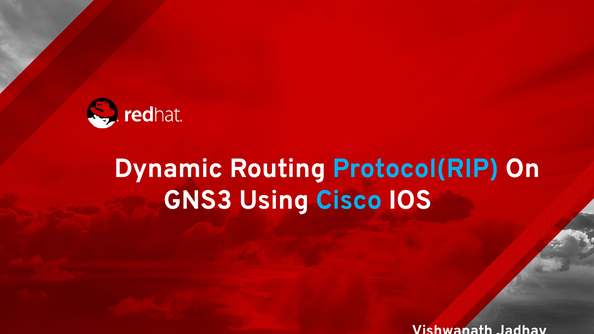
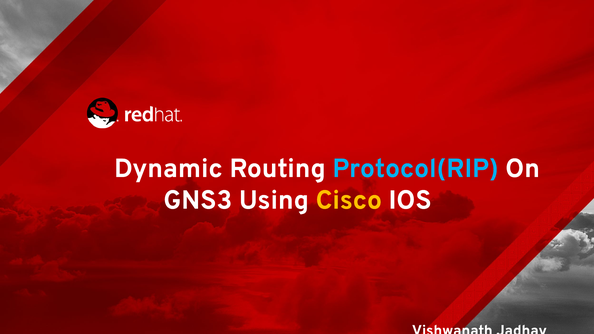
Cisco colour: light blue -> yellow (349, 200)
